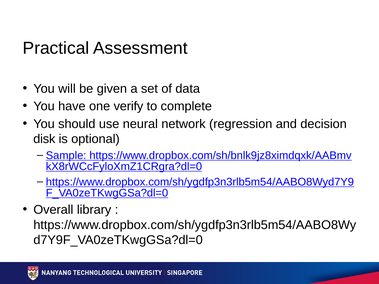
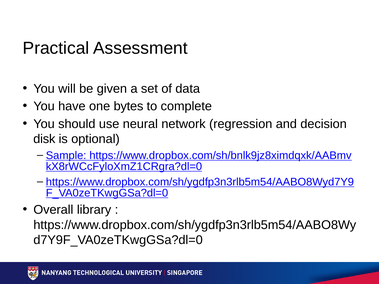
verify: verify -> bytes (128, 106)
